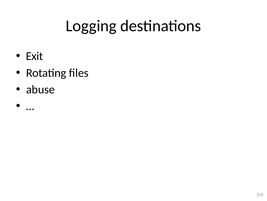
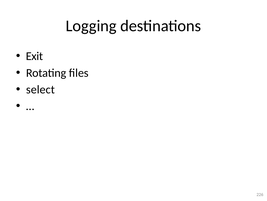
abuse: abuse -> select (40, 89)
